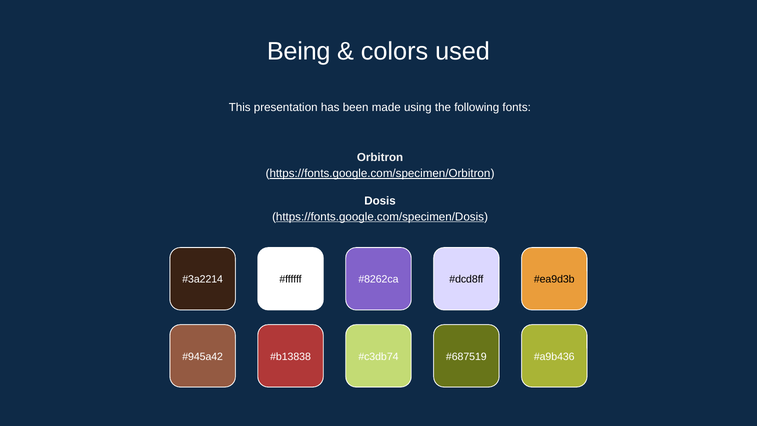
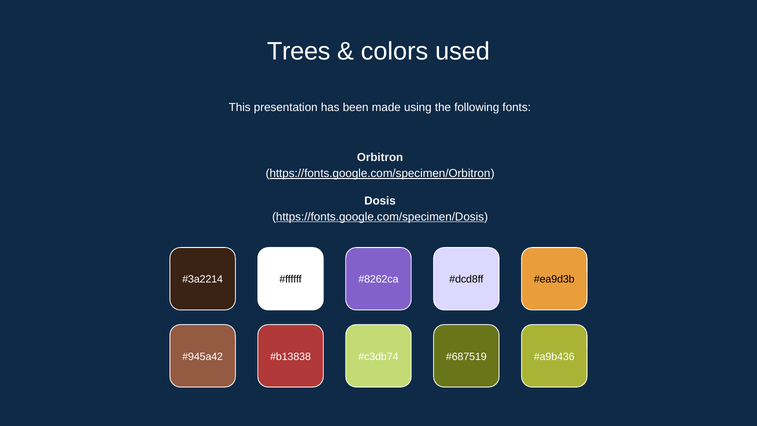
Being: Being -> Trees (299, 51)
